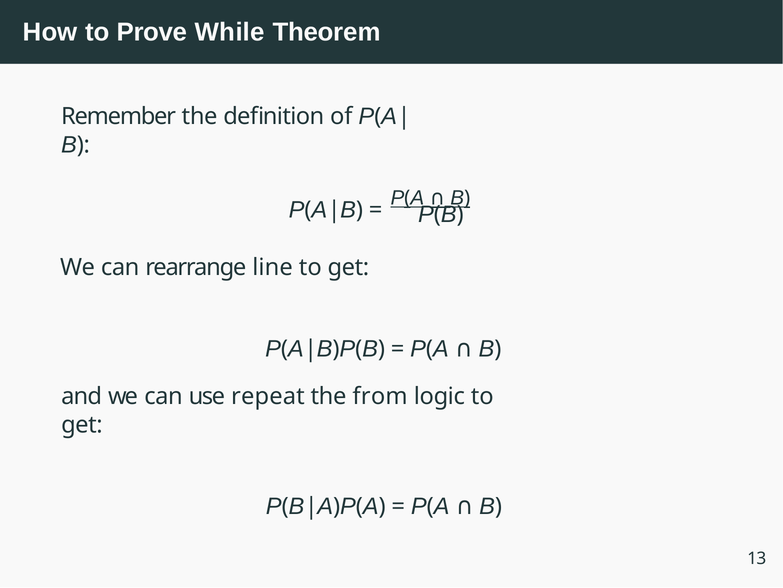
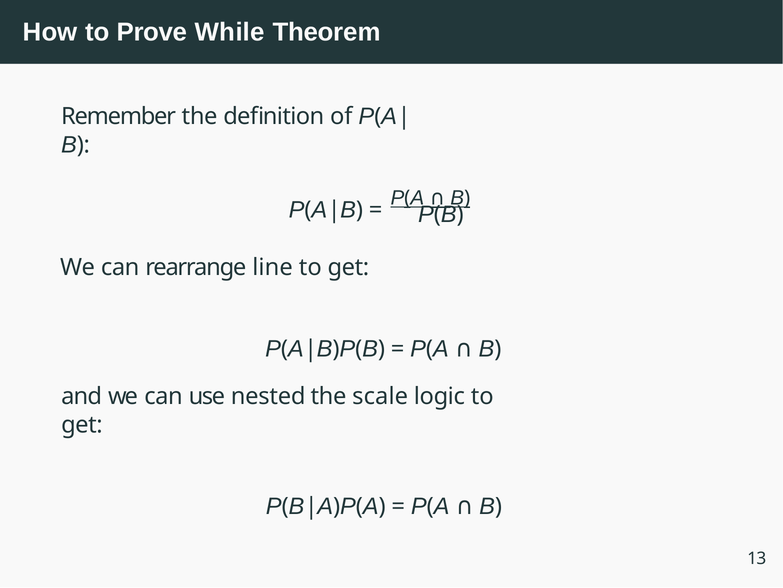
repeat: repeat -> nested (268, 396)
from: from -> scale (380, 396)
